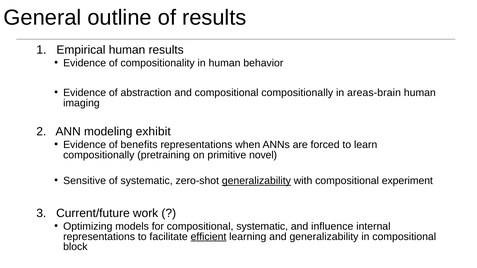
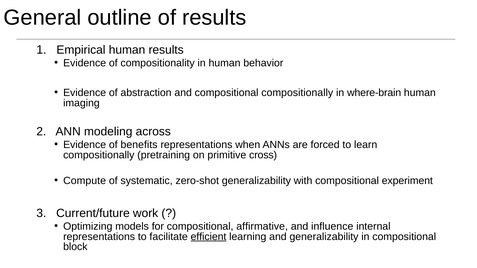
areas-brain: areas-brain -> where-brain (374, 93)
exhibit: exhibit -> across (153, 132)
novel: novel -> cross (263, 155)
Sensitive: Sensitive -> Compute (85, 181)
generalizability underline: present -> none (256, 181)
compositional systematic: systematic -> affirmative (262, 227)
